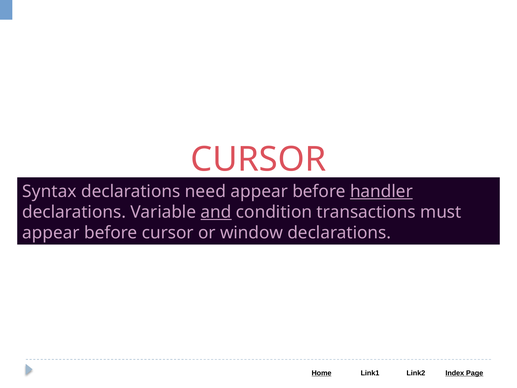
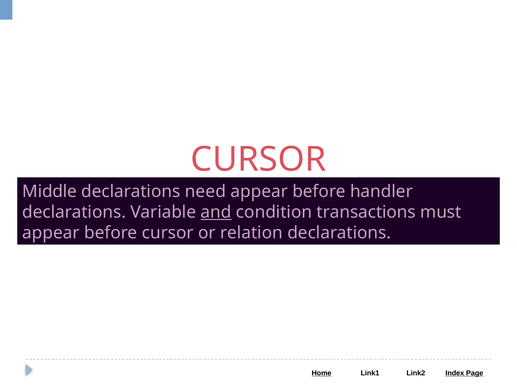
Syntax: Syntax -> Middle (50, 191)
handler underline: present -> none (381, 191)
window: window -> relation (251, 233)
